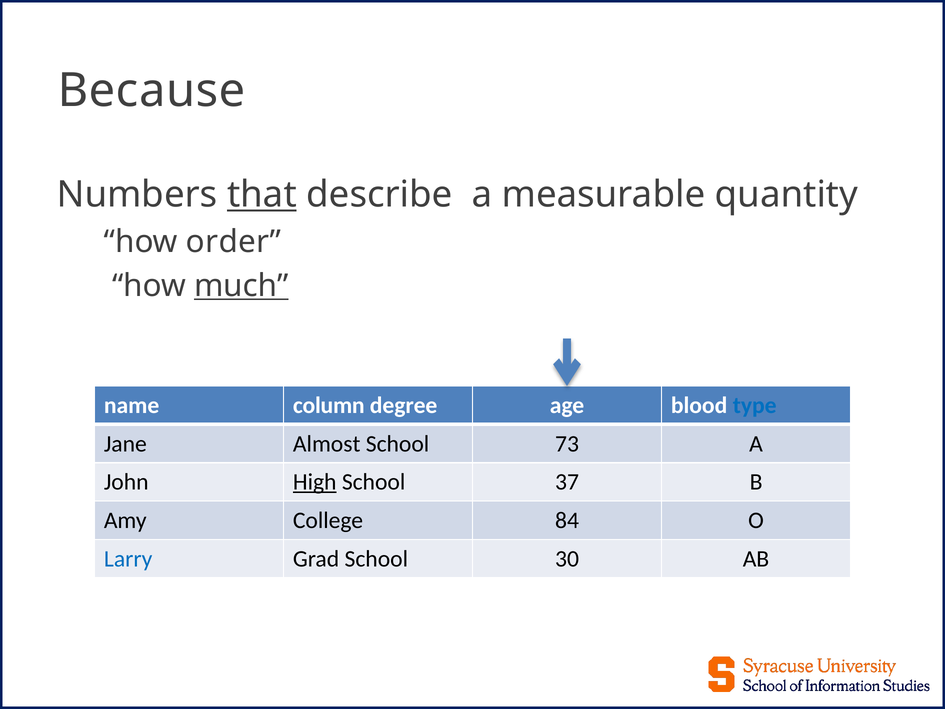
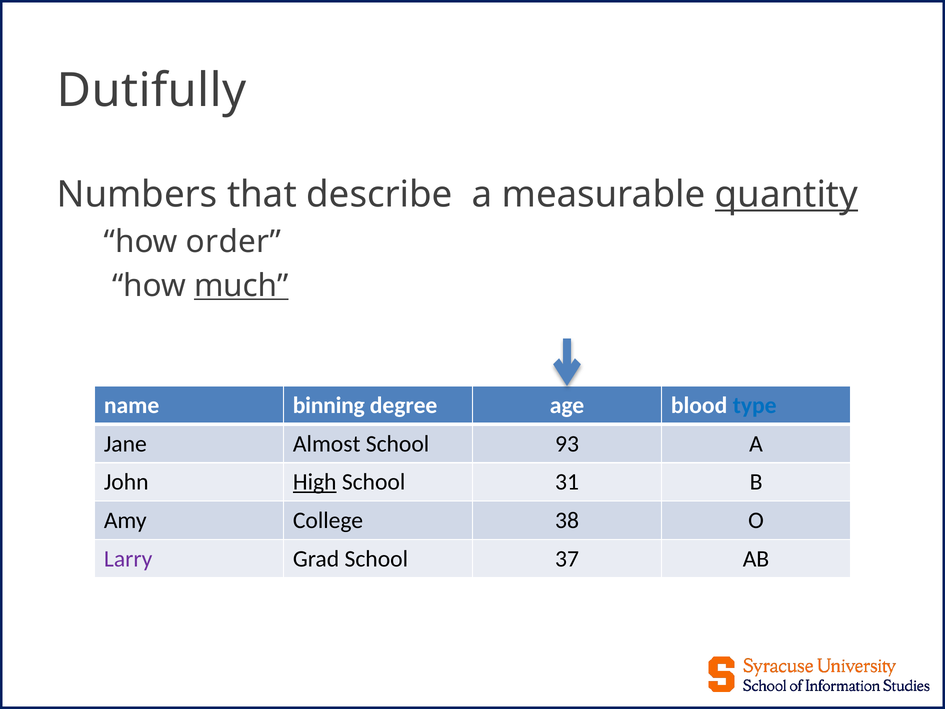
Because: Because -> Dutifully (152, 91)
that underline: present -> none (262, 195)
quantity underline: none -> present (786, 195)
column: column -> binning (329, 405)
73: 73 -> 93 (567, 444)
37: 37 -> 31 (567, 482)
84: 84 -> 38 (567, 520)
Larry colour: blue -> purple (128, 559)
30: 30 -> 37 (567, 559)
